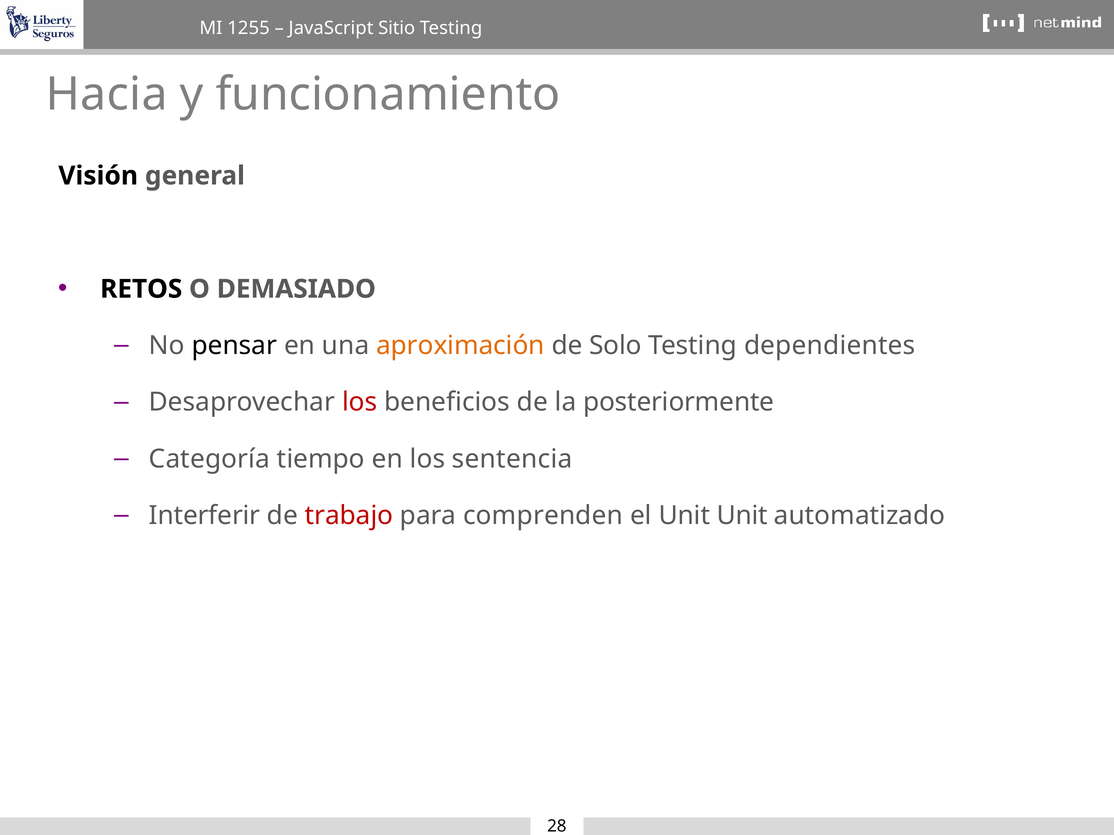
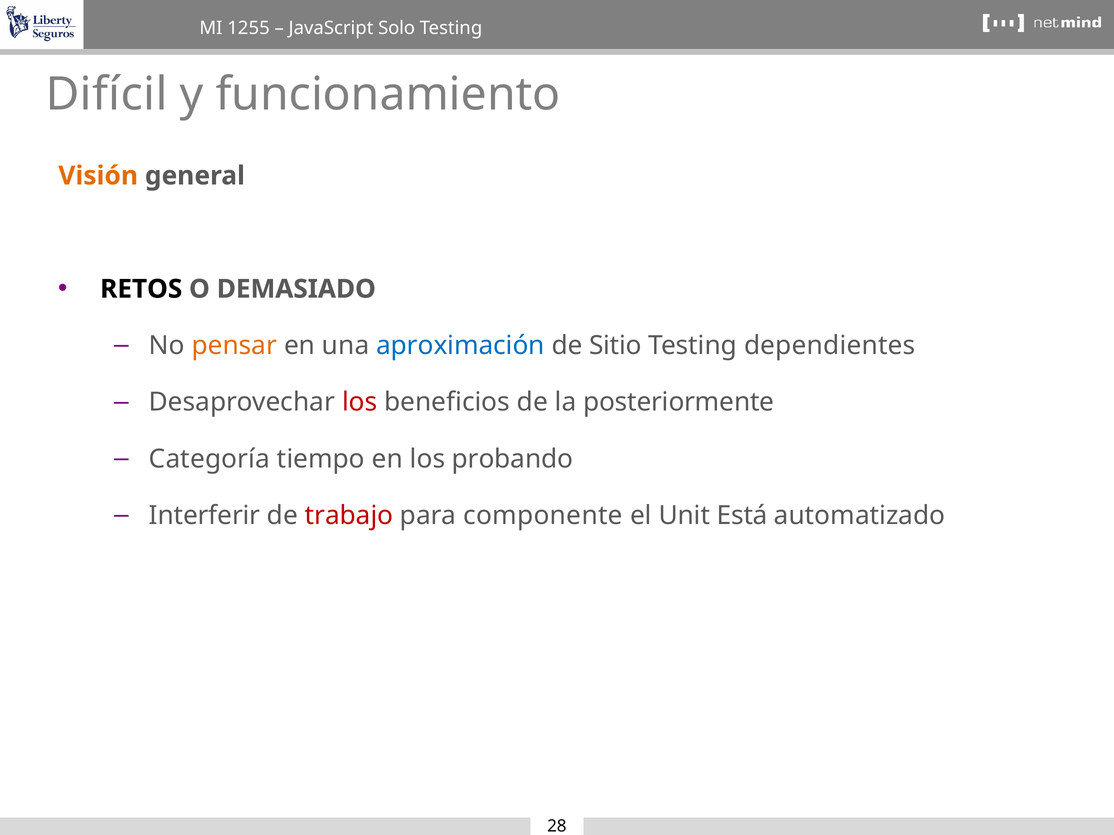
Sitio: Sitio -> Solo (397, 28)
Hacia: Hacia -> Difícil (107, 95)
Visión colour: black -> orange (98, 176)
pensar colour: black -> orange (234, 346)
aproximación colour: orange -> blue (460, 346)
Solo: Solo -> Sitio (615, 346)
sentencia: sentencia -> probando (512, 459)
comprenden: comprenden -> componente (543, 516)
Unit Unit: Unit -> Está (742, 516)
